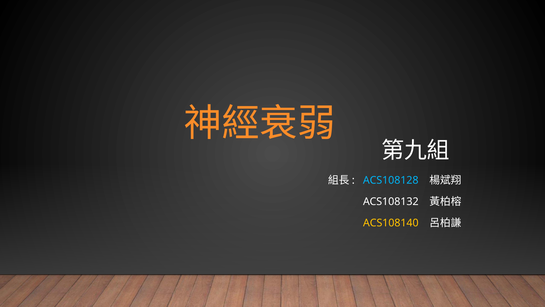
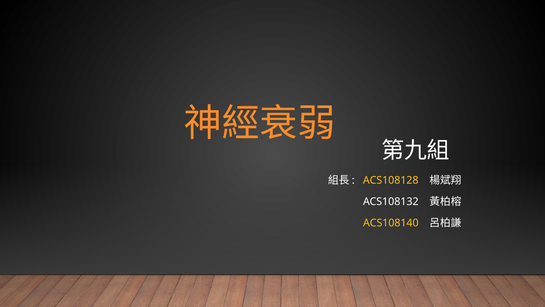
ACS108128 colour: light blue -> yellow (391, 180)
